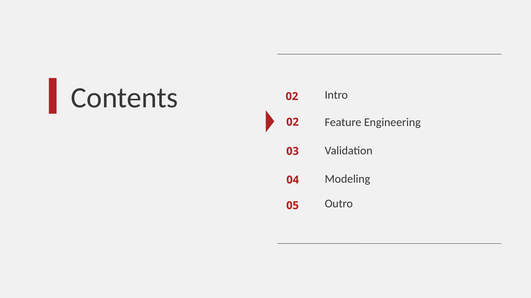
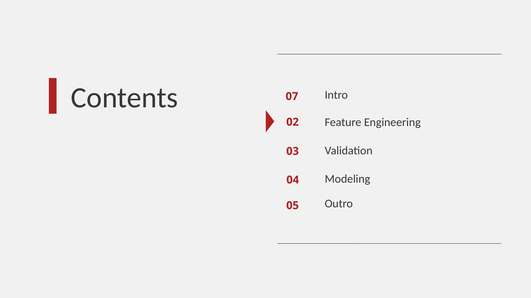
Contents 02: 02 -> 07 (292, 97)
